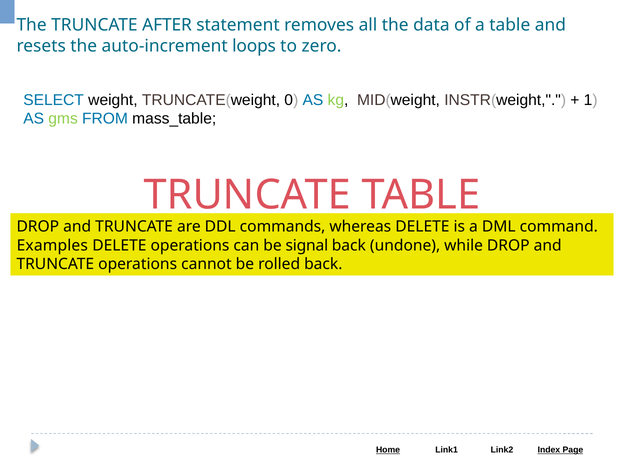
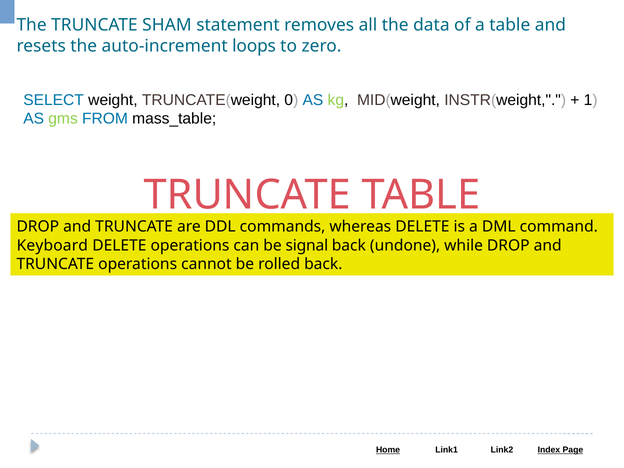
AFTER: AFTER -> SHAM (167, 25)
Examples: Examples -> Keyboard (52, 245)
